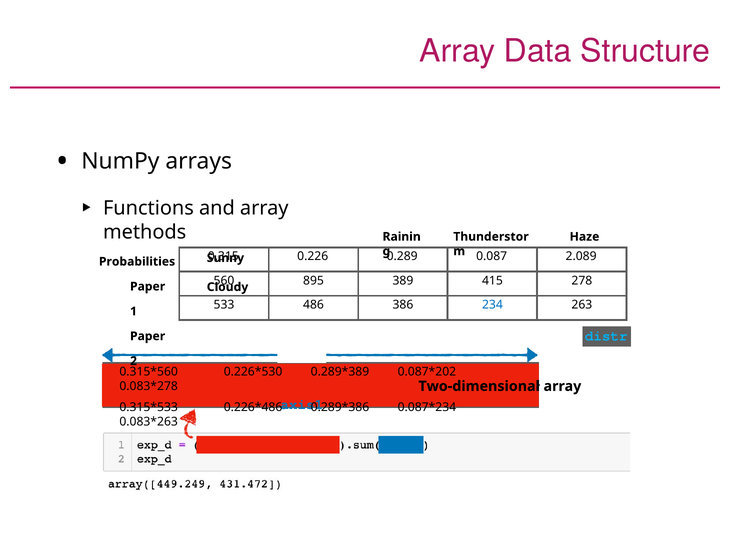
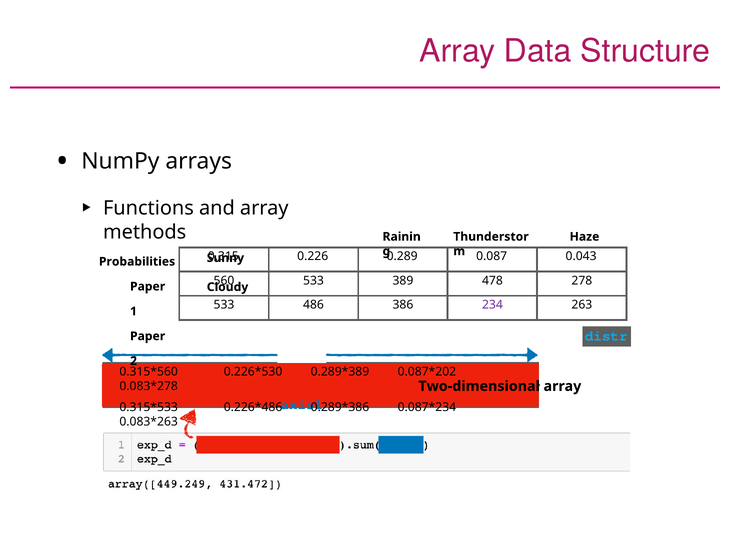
2.089: 2.089 -> 0.043 (581, 257)
895: 895 -> 533 (313, 281)
415: 415 -> 478 (492, 281)
234 colour: blue -> purple (492, 305)
